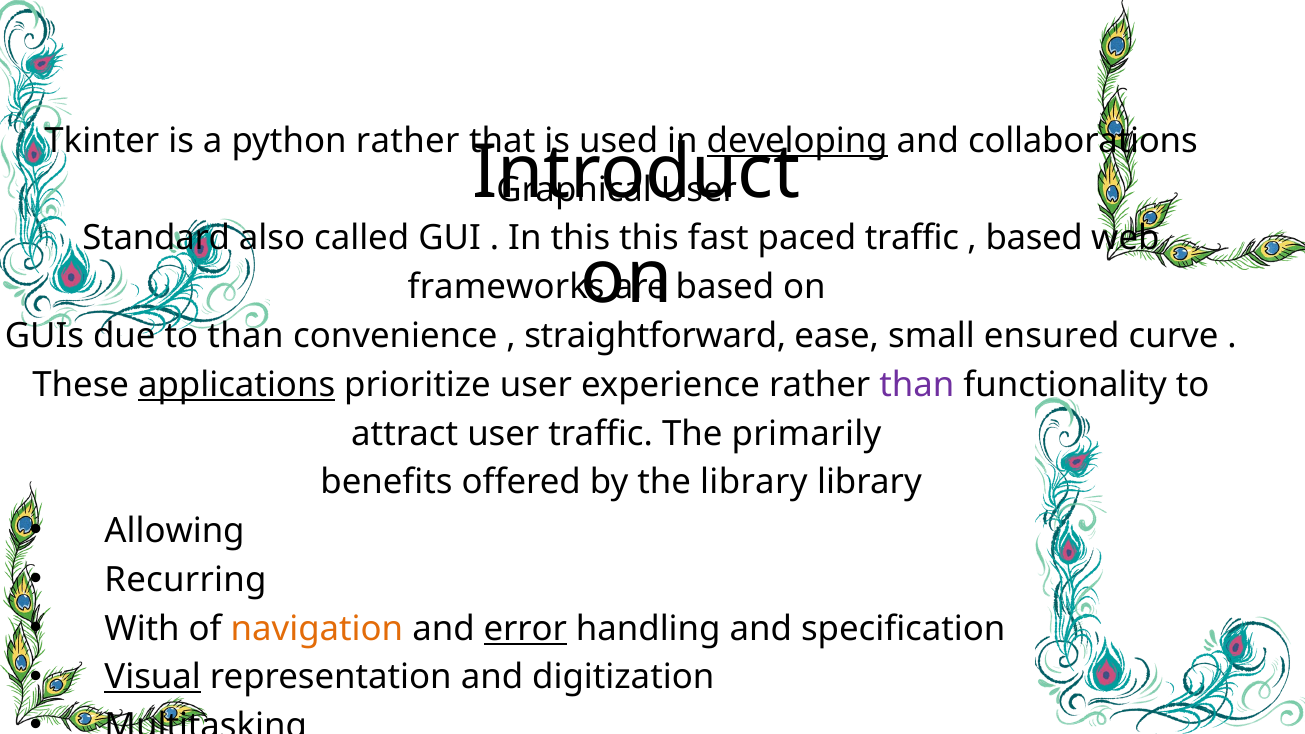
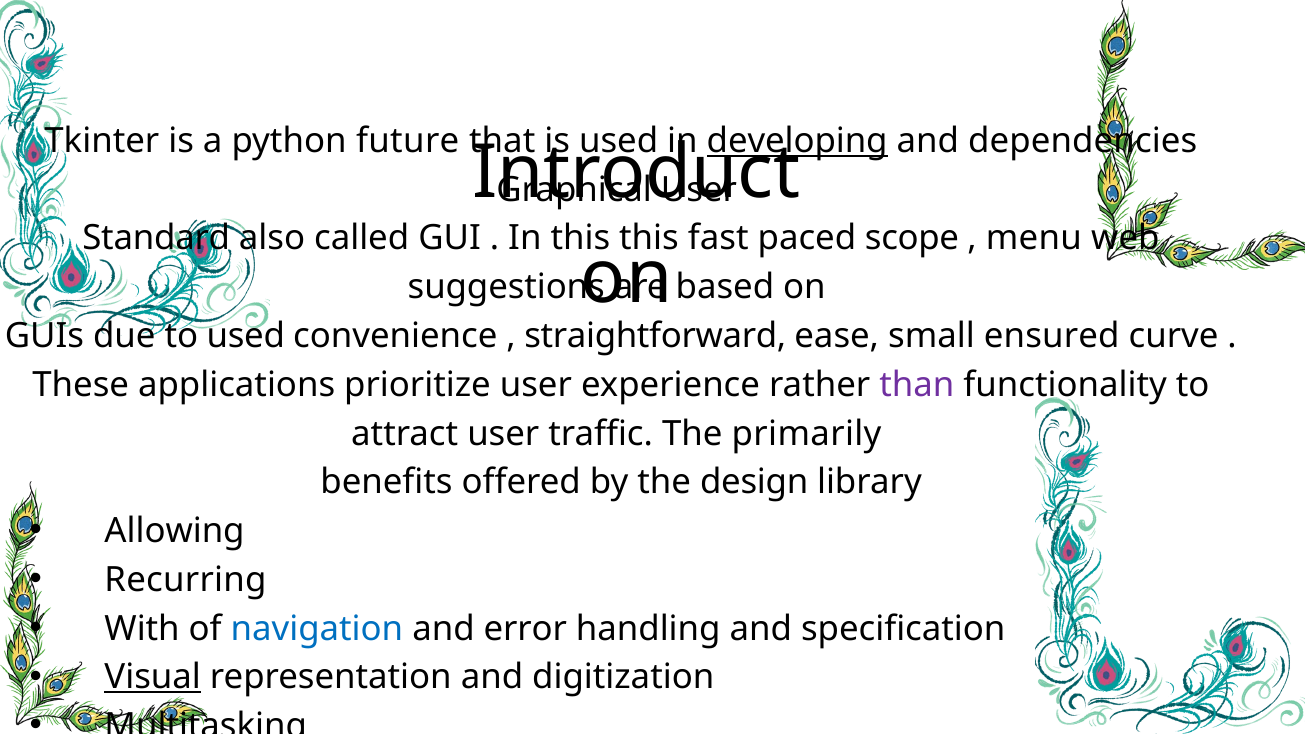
python rather: rather -> future (408, 141)
collaborations: collaborations -> dependencies (1083, 141)
paced traffic: traffic -> scope (912, 238)
based: based -> menu (1034, 238)
frameworks: frameworks -> suggestions (506, 287)
to than: than -> used (246, 336)
applications underline: present -> none (237, 385)
the library: library -> design (754, 482)
navigation colour: orange -> blue (317, 629)
error underline: present -> none (525, 629)
